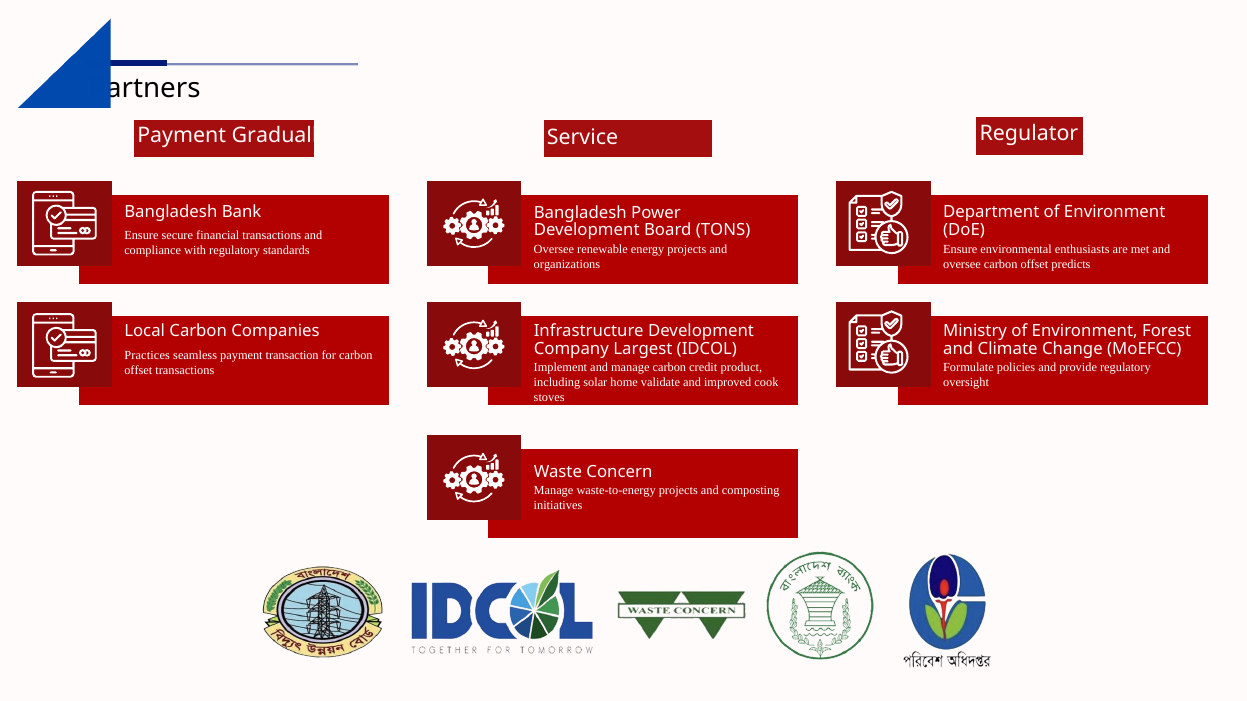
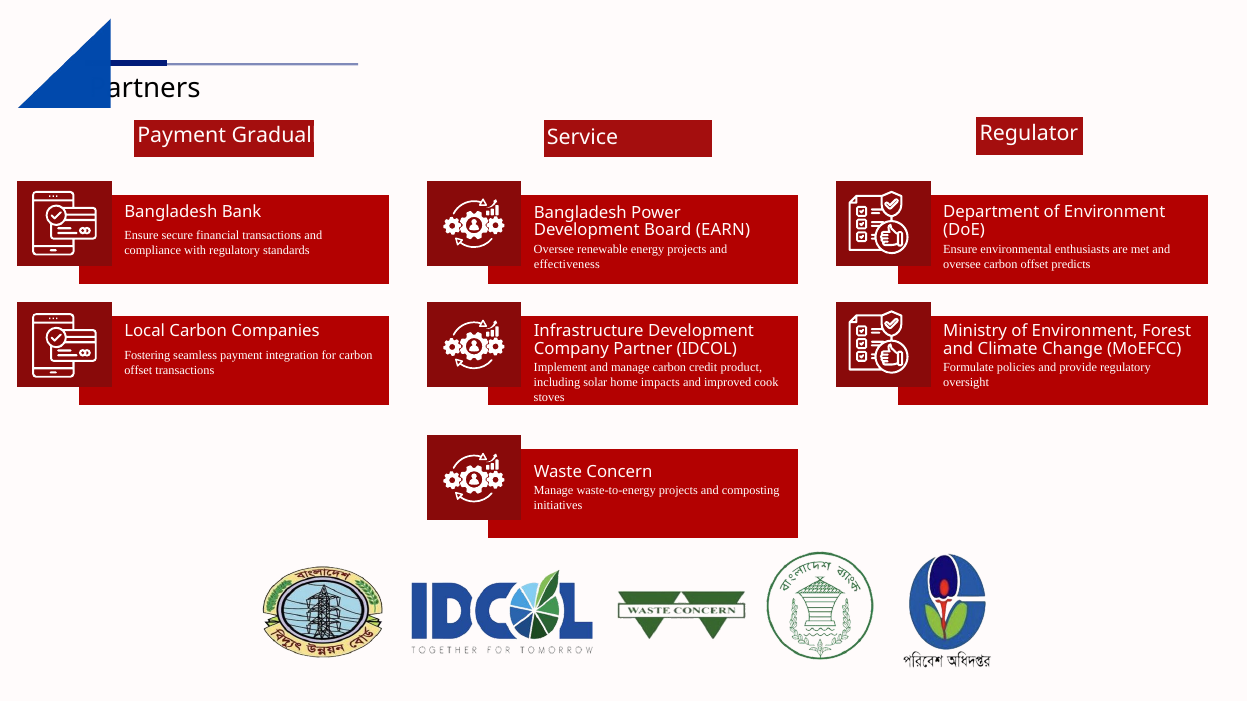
TONS: TONS -> EARN (723, 230)
organizations: organizations -> effectiveness (567, 265)
Largest: Largest -> Partner (643, 349)
Practices: Practices -> Fostering (147, 356)
transaction: transaction -> integration (292, 356)
validate: validate -> impacts (660, 383)
